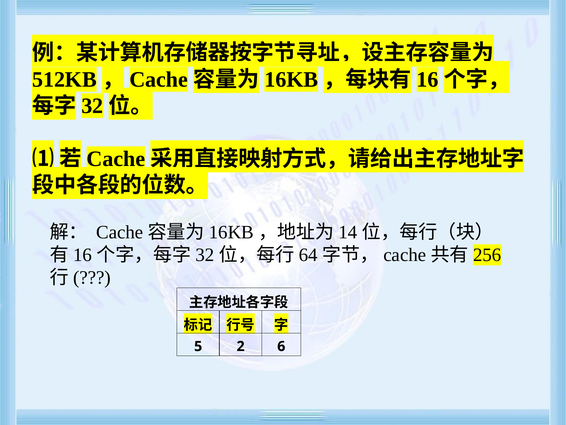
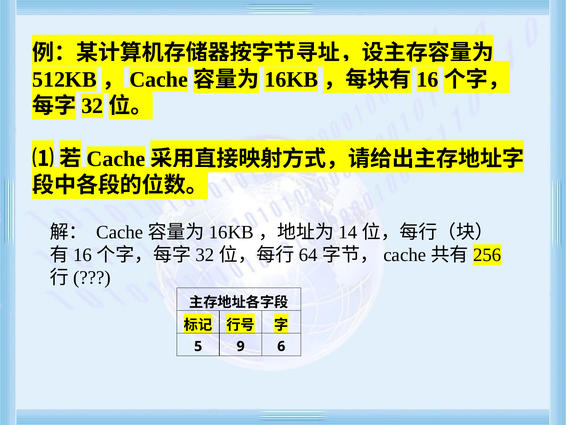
2: 2 -> 9 (241, 346)
